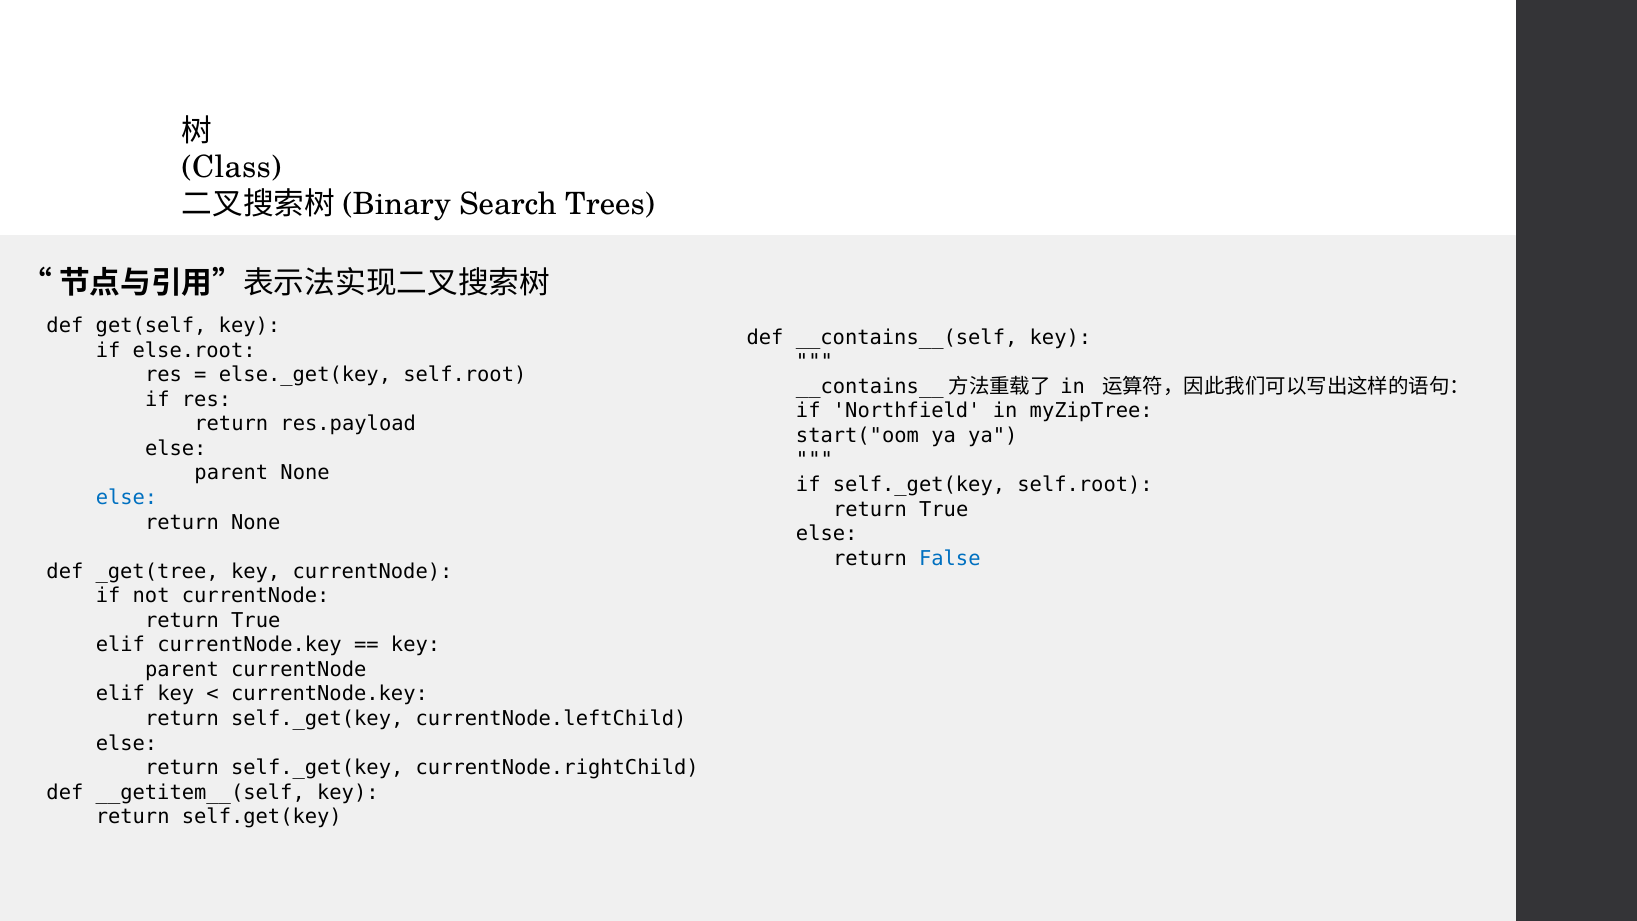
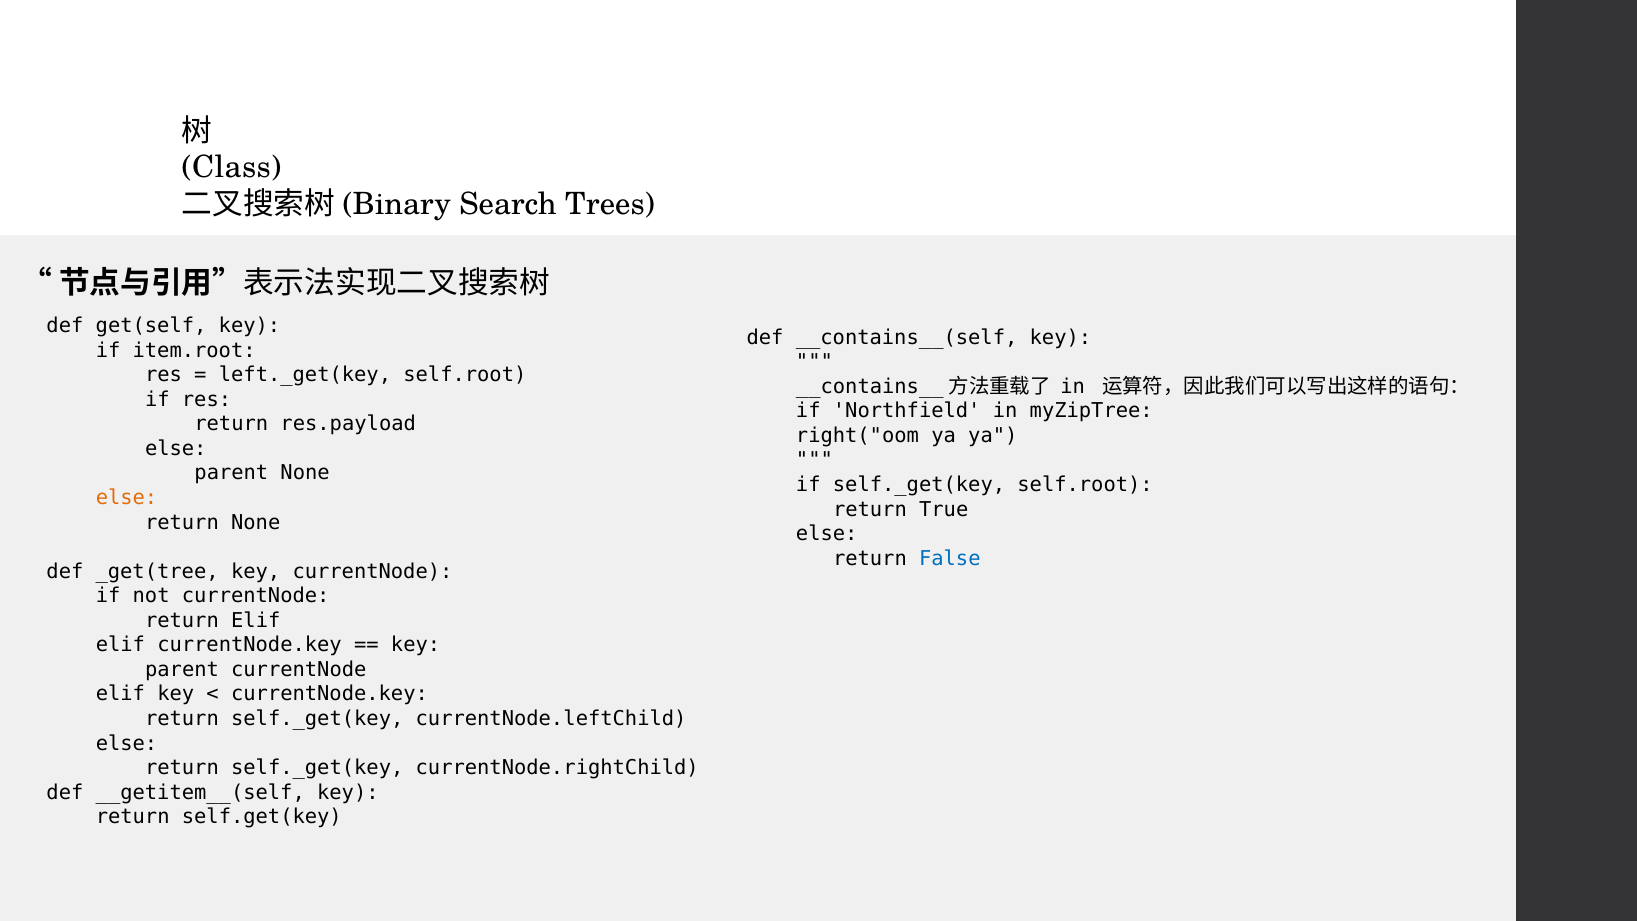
else.root: else.root -> item.root (194, 350)
else._get(key: else._get(key -> left._get(key (305, 375)
start("oom: start("oom -> right("oom (857, 435)
else colour: blue -> orange (127, 498)
True: True -> Elif (256, 620)
